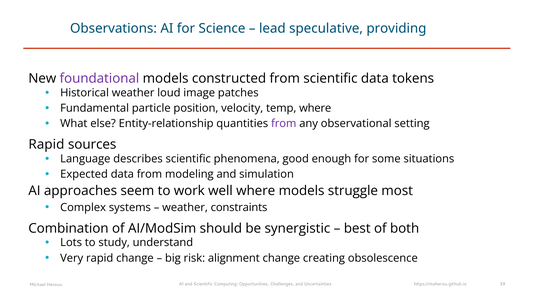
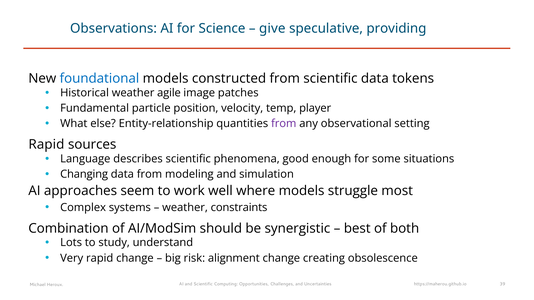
lead: lead -> give (272, 28)
foundational colour: purple -> blue (99, 79)
loud: loud -> agile (169, 93)
temp where: where -> player (315, 108)
Expected: Expected -> Changing (84, 174)
